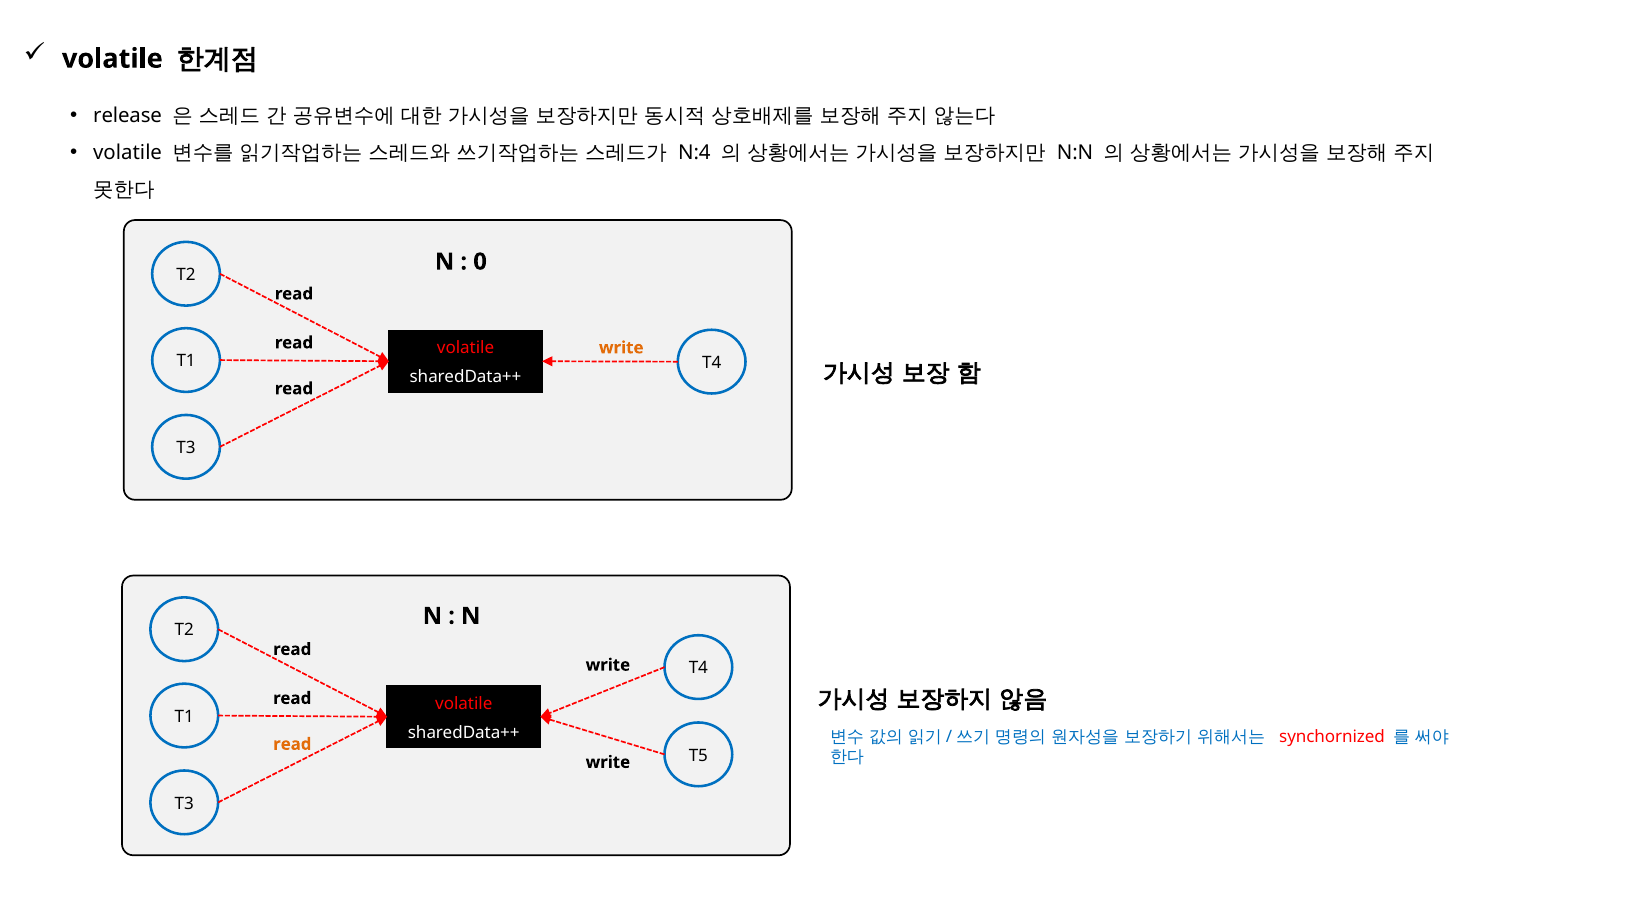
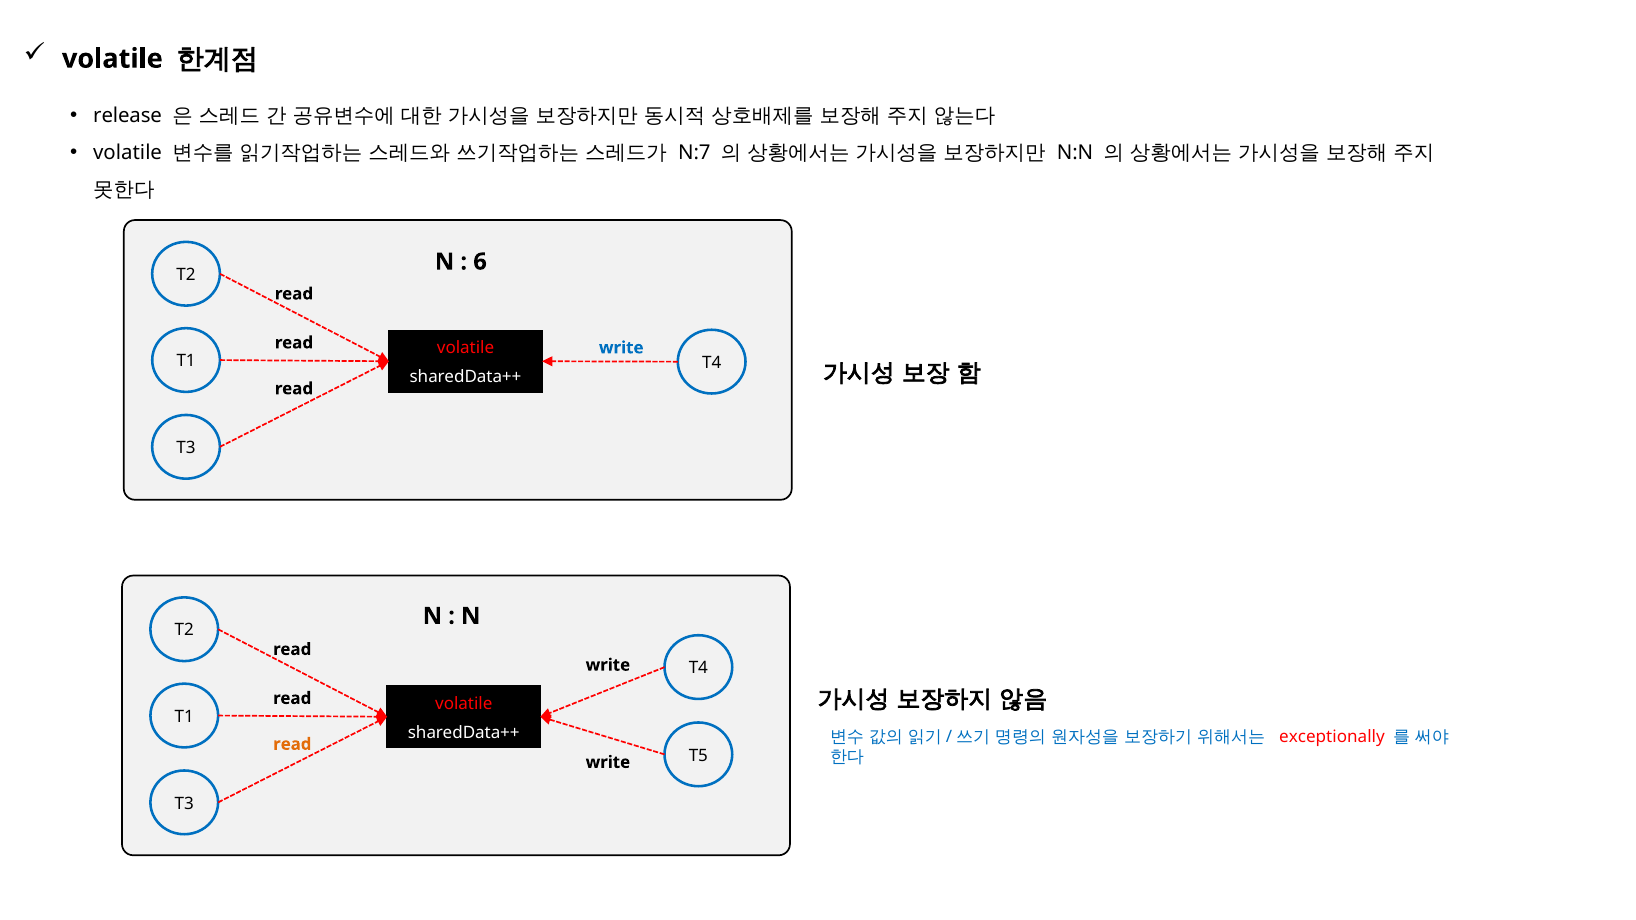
N:4: N:4 -> N:7 (694, 153)
0: 0 -> 6 (480, 262)
write colour: orange -> blue (621, 348)
synchornized: synchornized -> exceptionally (1332, 737)
